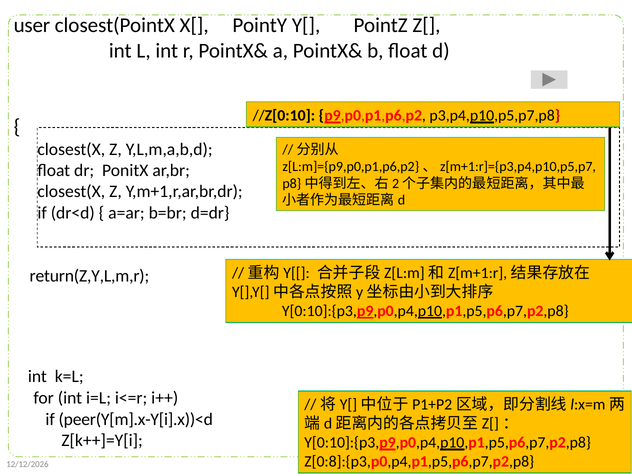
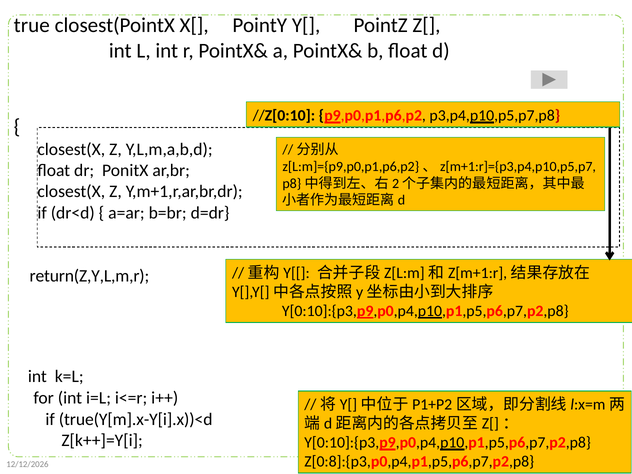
user: user -> true (32, 25)
peer(Y[m].x-Y[i].x))<d: peer(Y[m].x-Y[i].x))<d -> true(Y[m].x-Y[i].x))<d (136, 419)
